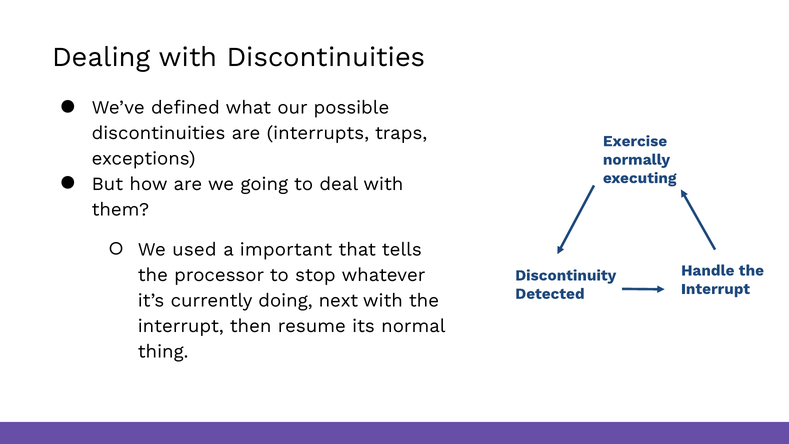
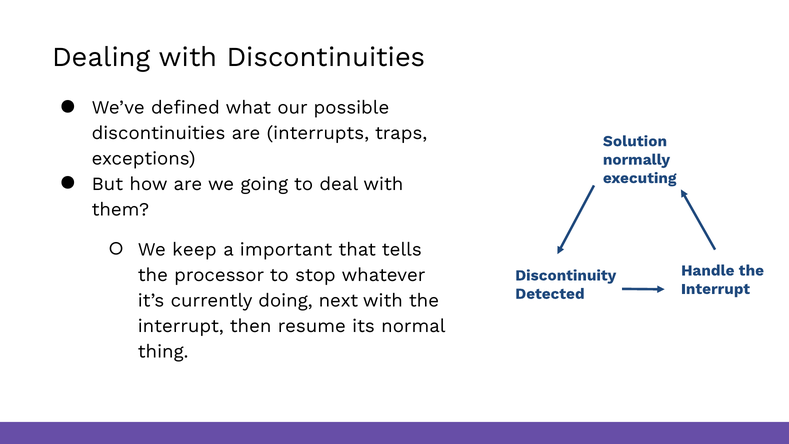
Exercise: Exercise -> Solution (635, 141)
used: used -> keep (194, 250)
